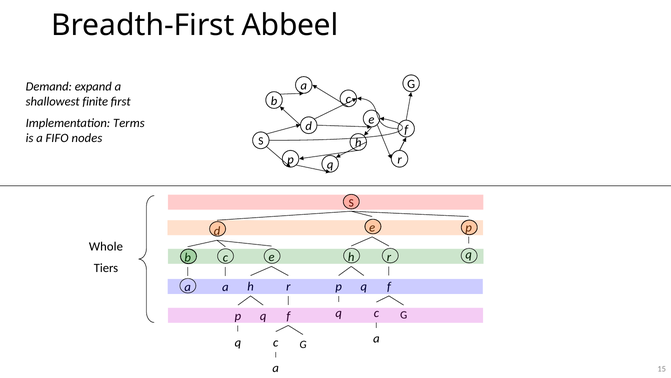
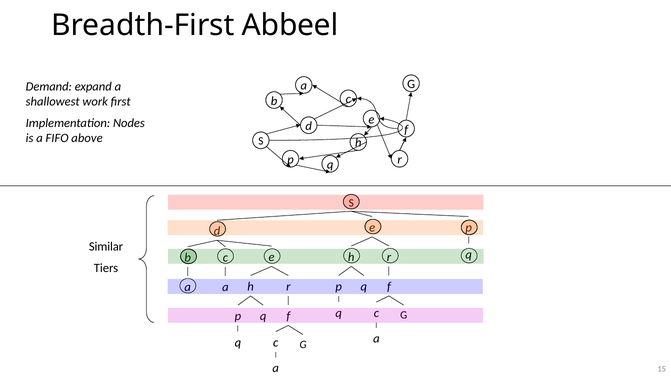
finite: finite -> work (95, 102)
Terms: Terms -> Nodes (129, 123)
nodes: nodes -> above (87, 138)
Whole: Whole -> Similar (106, 246)
